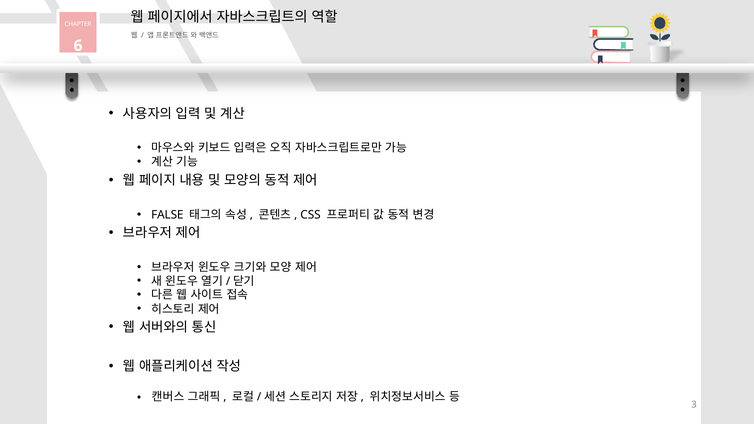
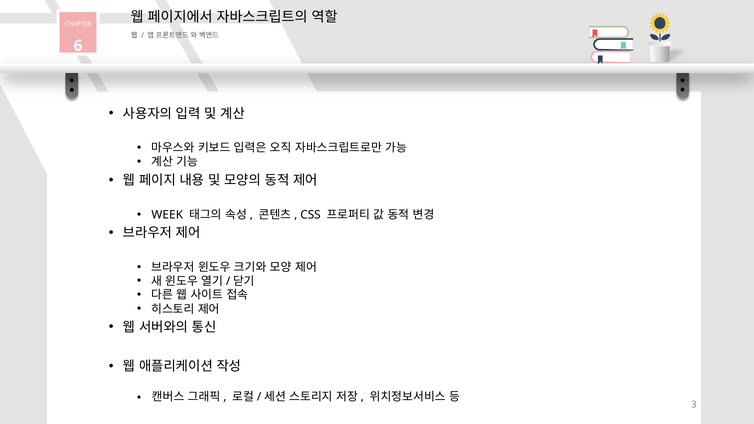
FALSE: FALSE -> WEEK (167, 215)
